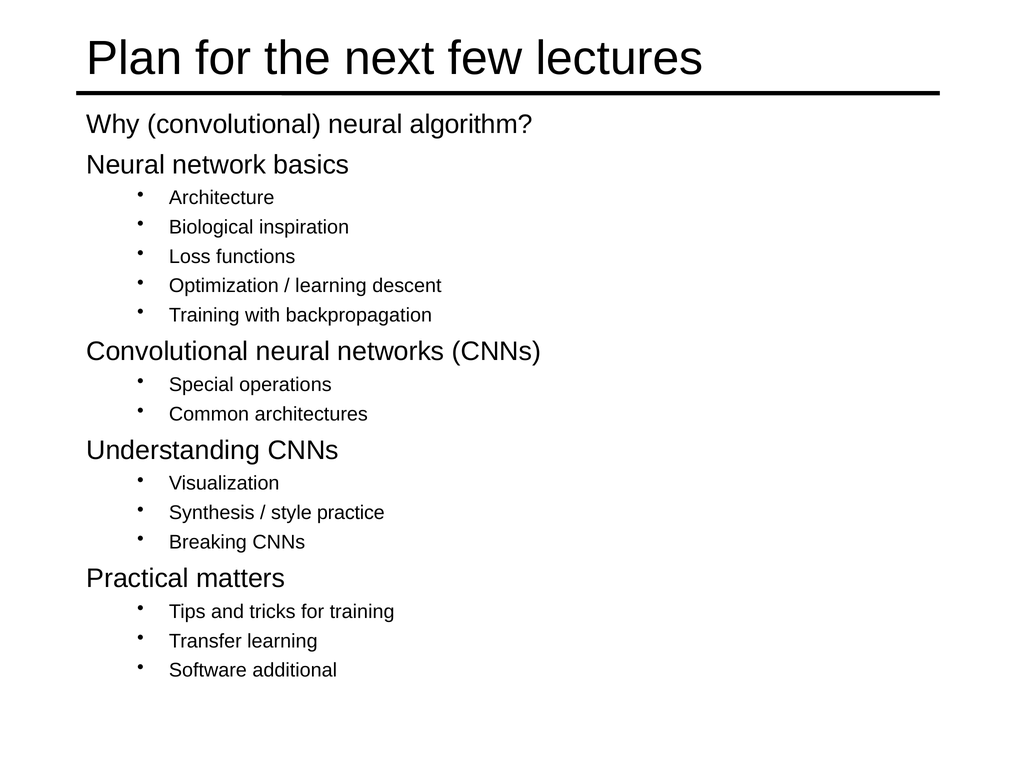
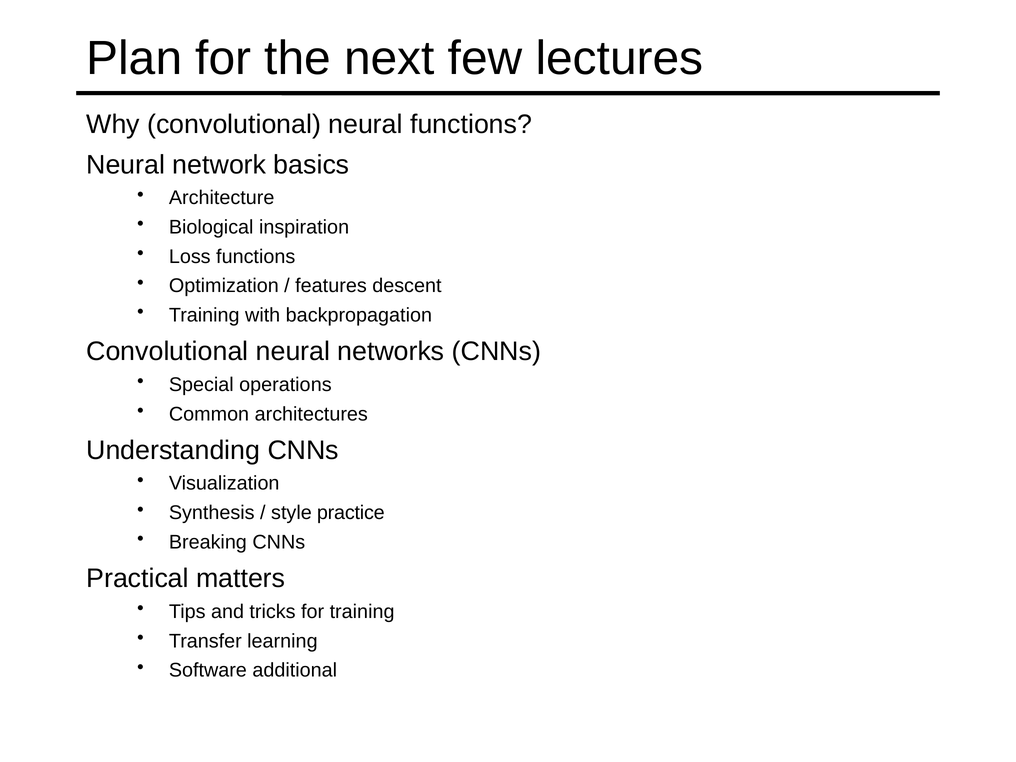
neural algorithm: algorithm -> functions (471, 125)
learning: learning -> features (331, 286)
